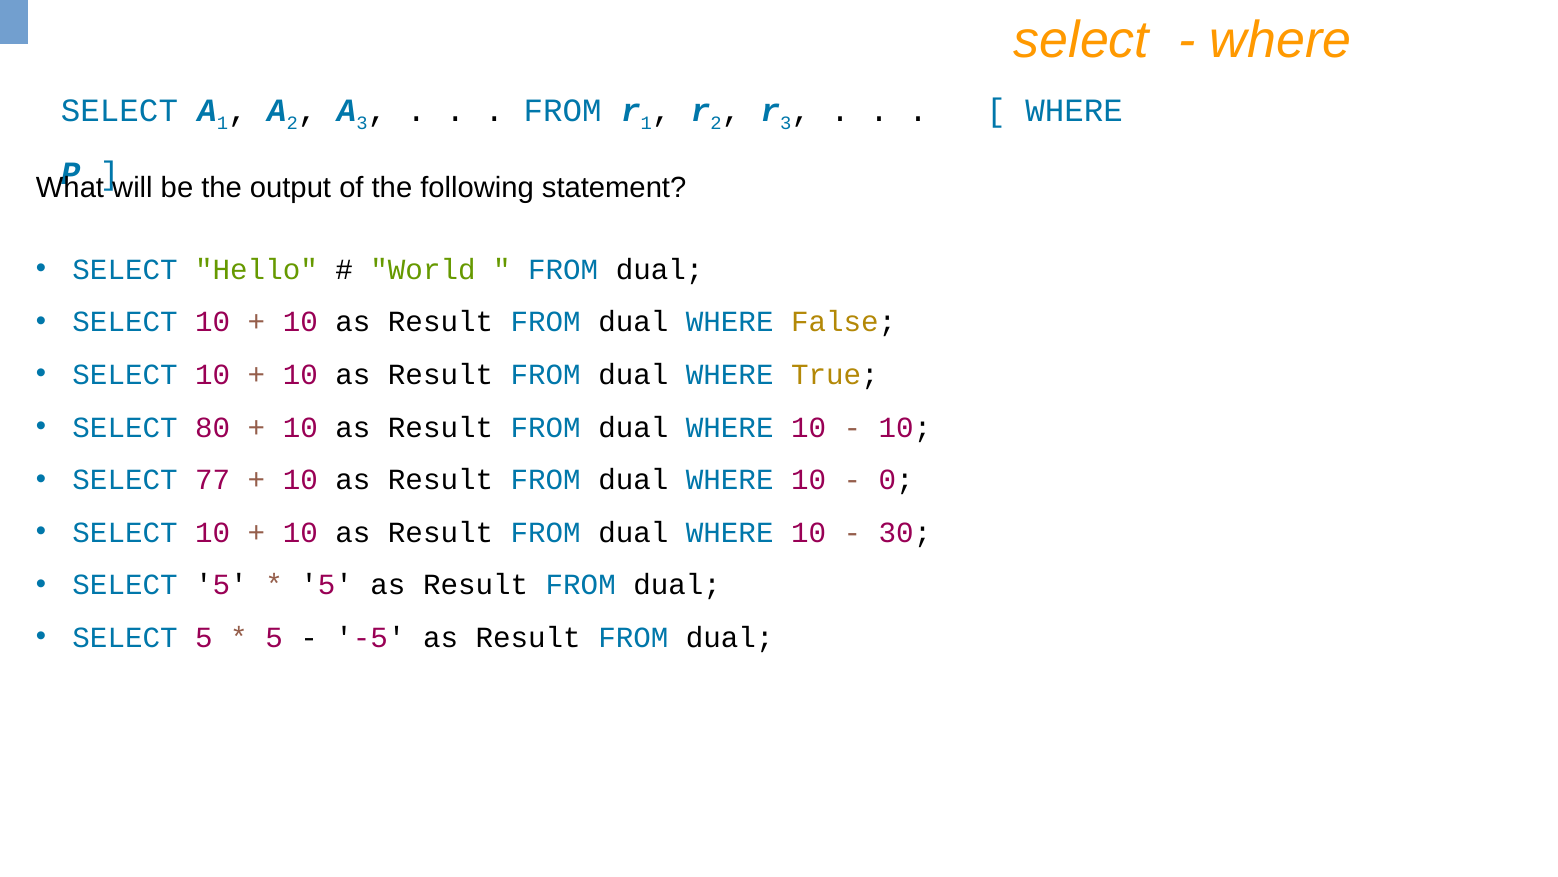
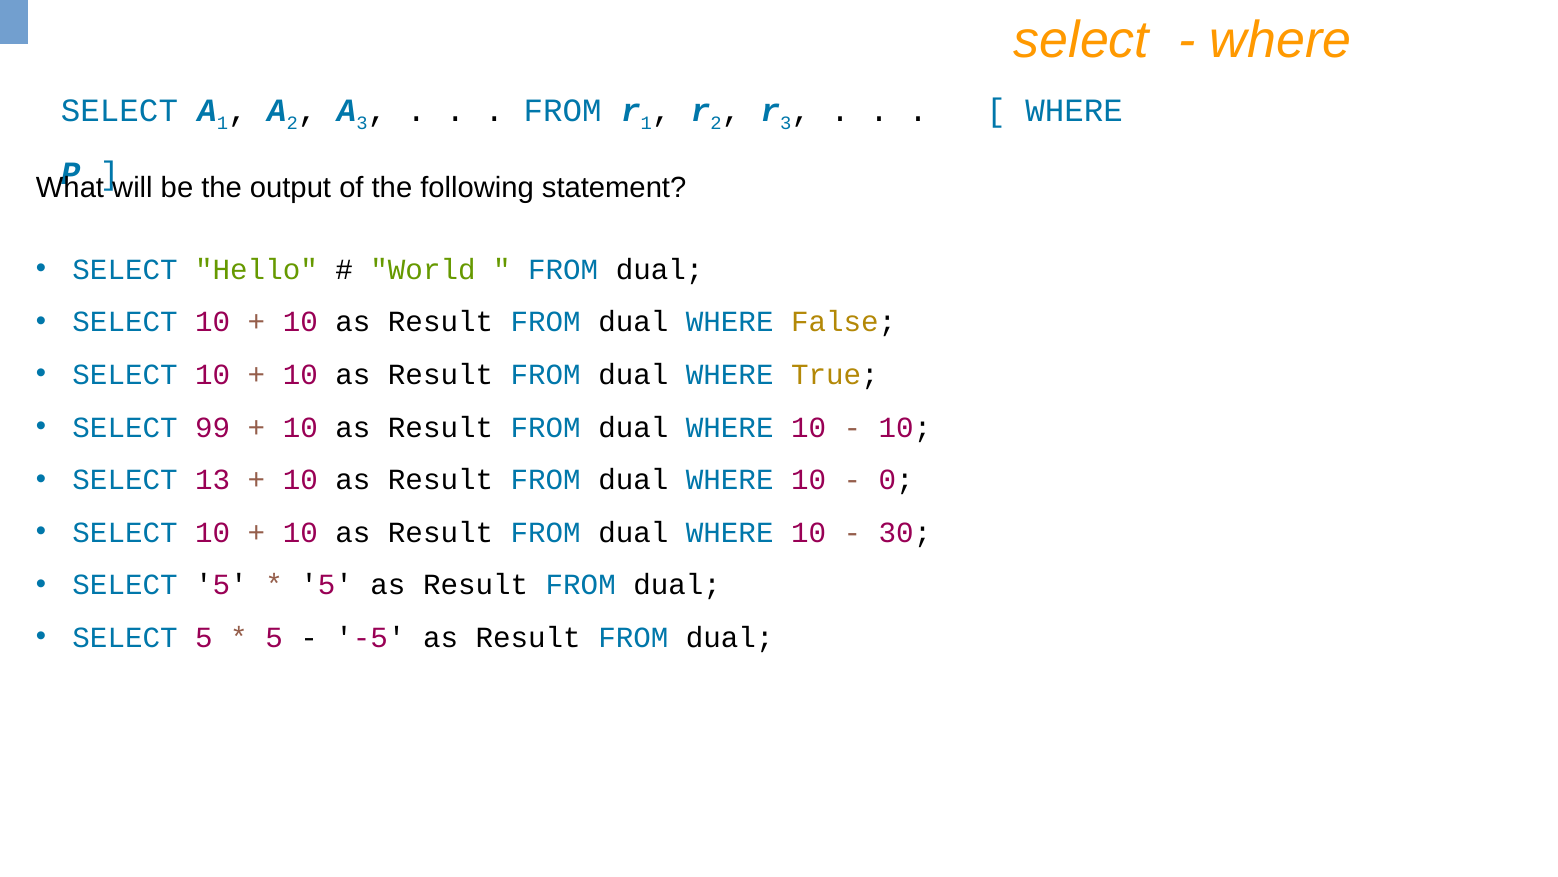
80: 80 -> 99 (213, 427)
77: 77 -> 13 (213, 480)
